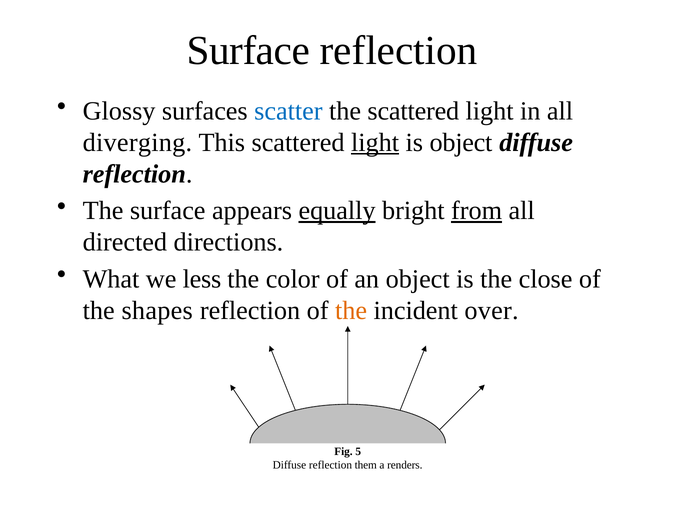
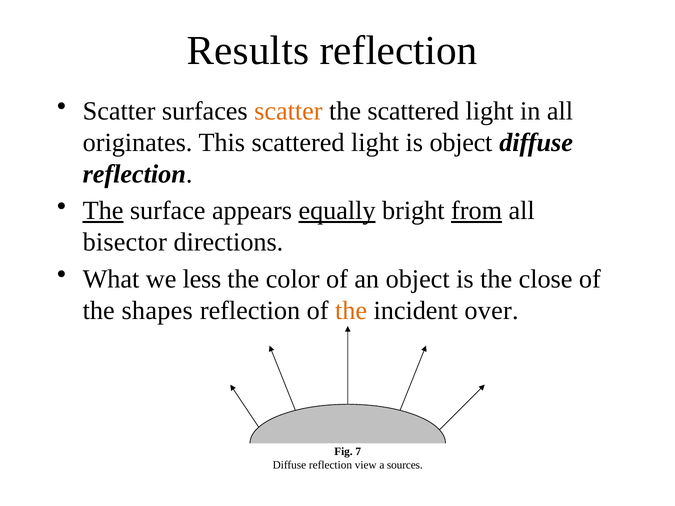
Surface: Surface -> Results (248, 51)
Glossy: Glossy -> Scatter (119, 111)
scatter colour: blue -> orange (288, 111)
diverging: diverging -> originates (138, 142)
light underline: present -> none (375, 142)
The underline: none -> present (103, 211)
directed: directed -> bisector (125, 242)
5: 5 -> 7 (358, 452)
them: them -> view (366, 465)
renders: renders -> sources (405, 465)
